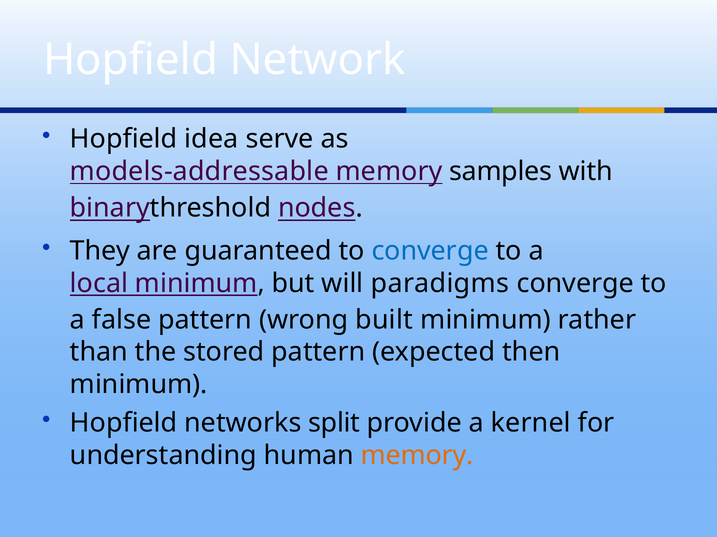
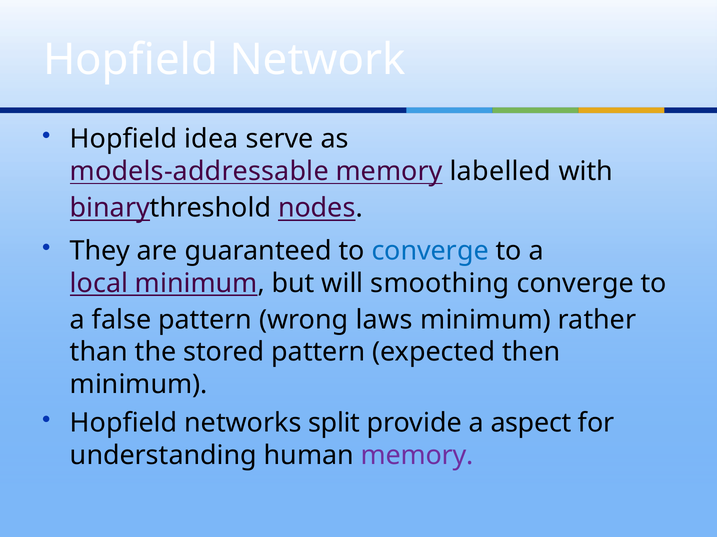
samples: samples -> labelled (500, 172)
paradigms: paradigms -> smoothing (440, 284)
built: built -> laws (384, 320)
kernel: kernel -> aspect (531, 424)
memory colour: orange -> purple (417, 456)
